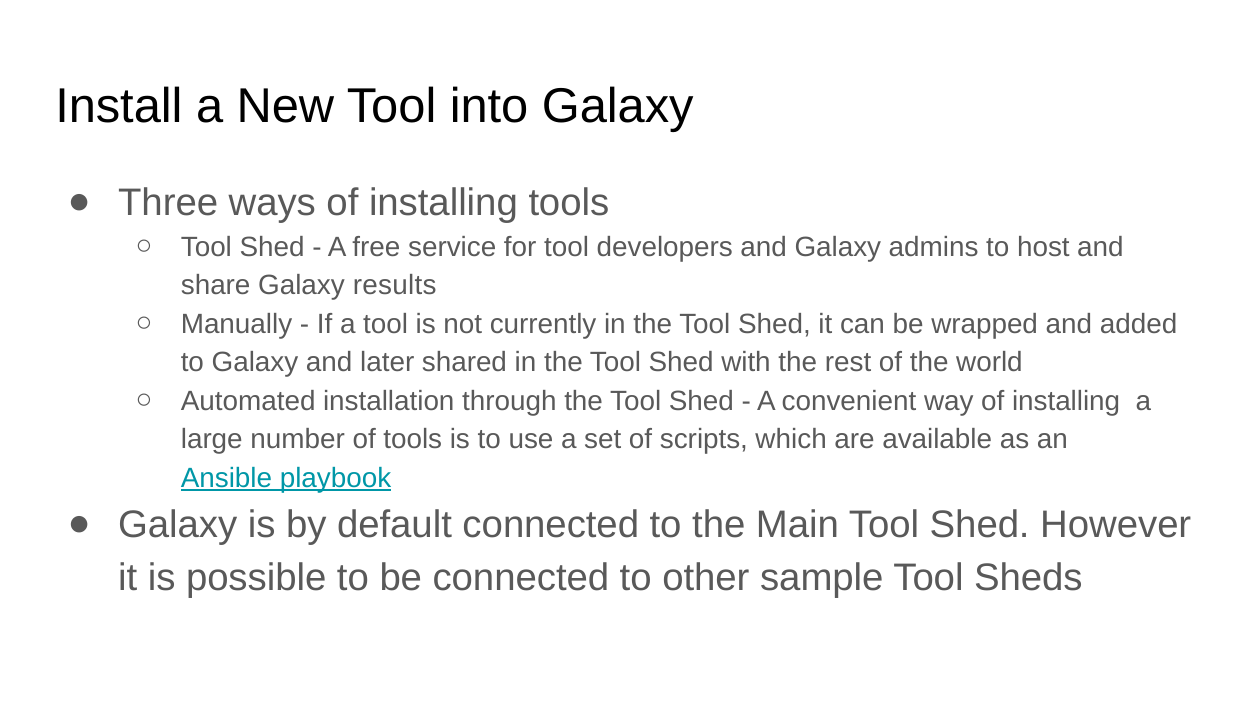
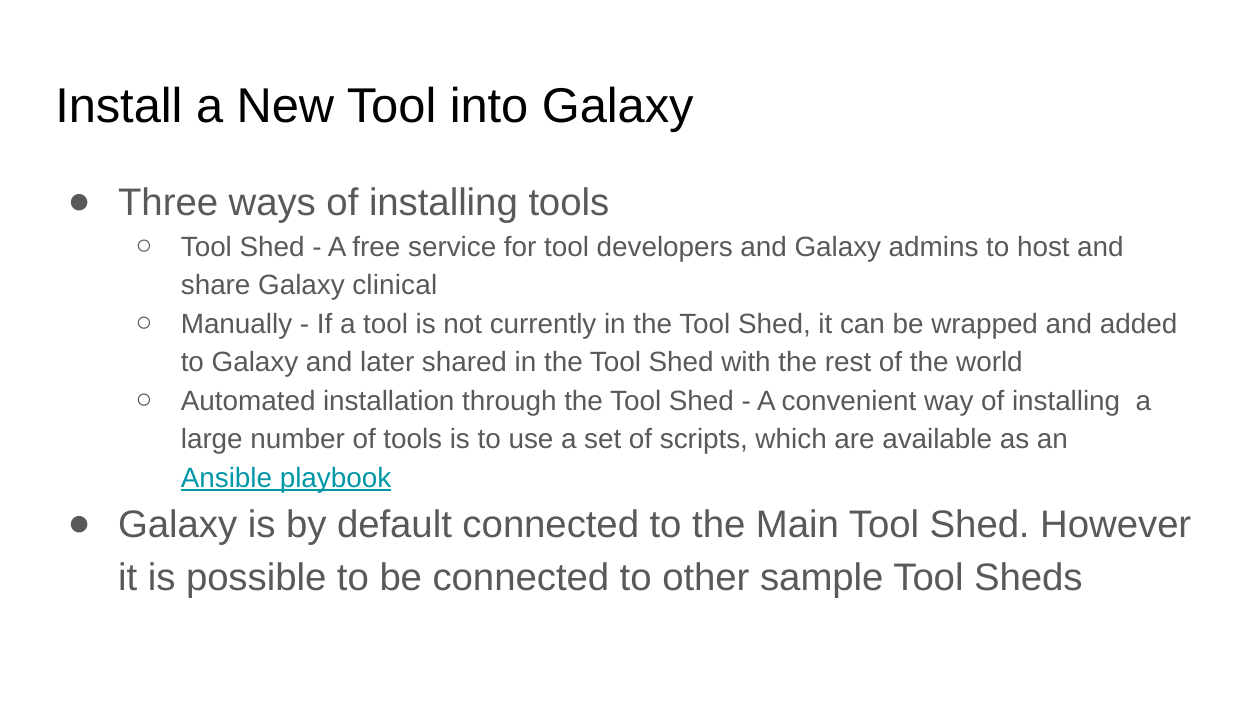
results: results -> clinical (395, 286)
